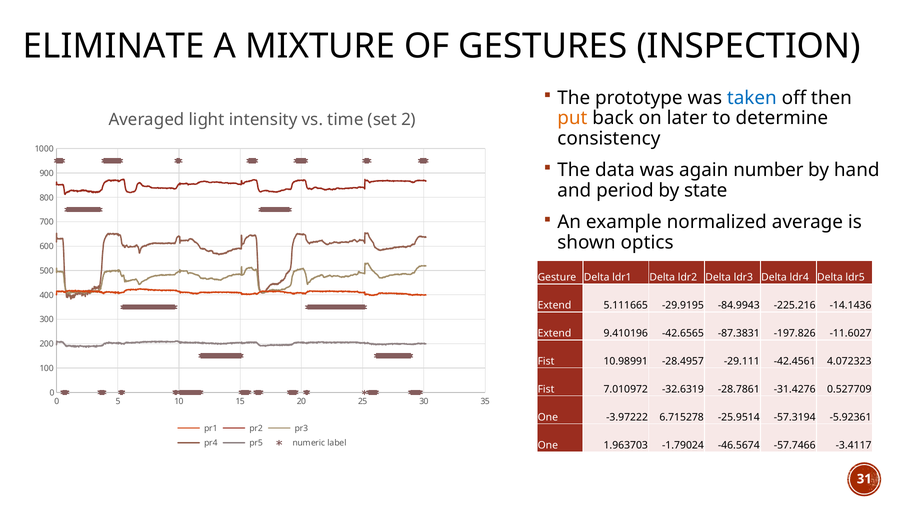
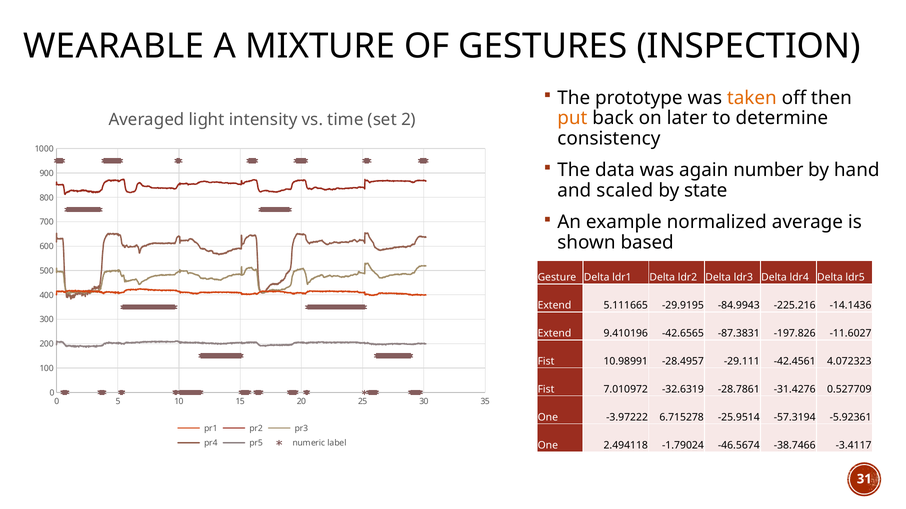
ELIMINATE: ELIMINATE -> WEARABLE (114, 46)
taken colour: blue -> orange (752, 98)
period: period -> scaled (625, 191)
optics: optics -> based (647, 243)
1.963703: 1.963703 -> 2.494118 (626, 446)
-57.7466: -57.7466 -> -38.7466 (795, 446)
